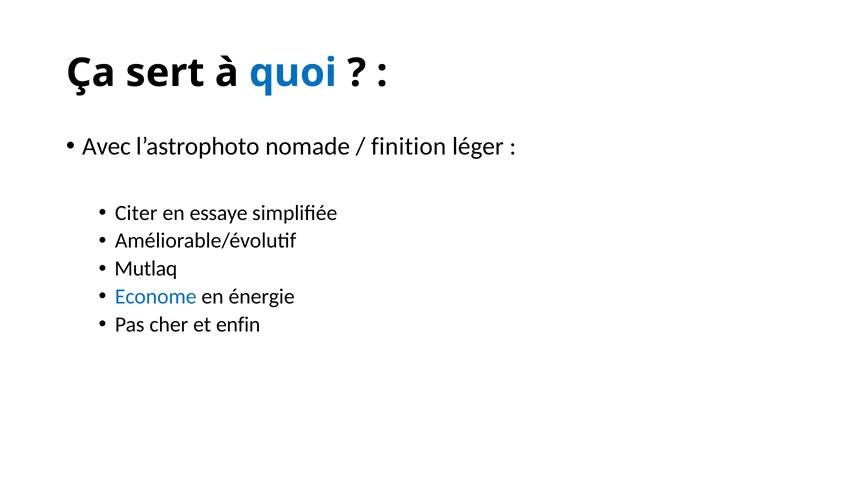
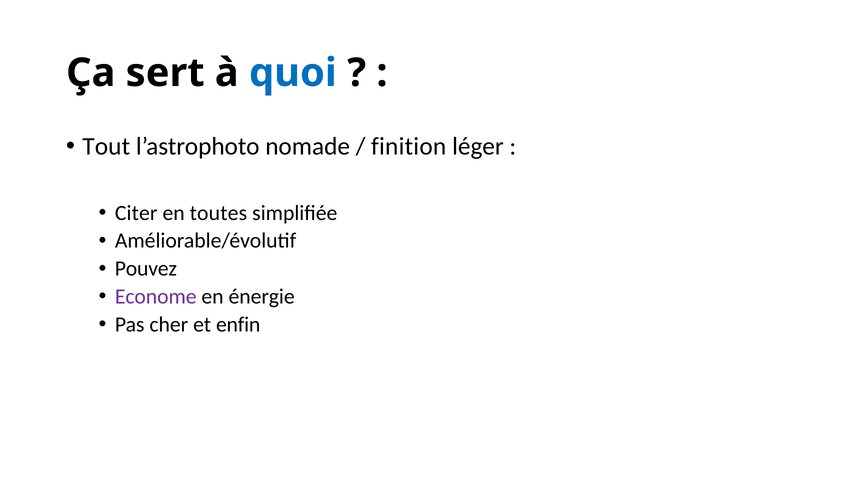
Avec: Avec -> Tout (106, 147)
essaye: essaye -> toutes (218, 213)
Mutlaq: Mutlaq -> Pouvez (146, 269)
Econome colour: blue -> purple (156, 297)
